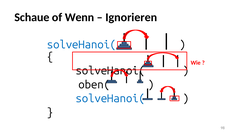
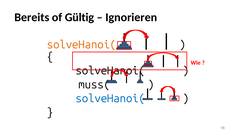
Schaue: Schaue -> Bereits (32, 17)
Wenn: Wenn -> Gültig (79, 17)
solveHanoi( colour: blue -> orange (82, 45)
oben(: oben( -> muss( (94, 85)
